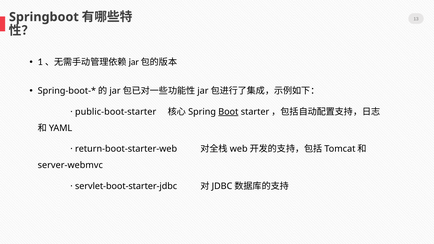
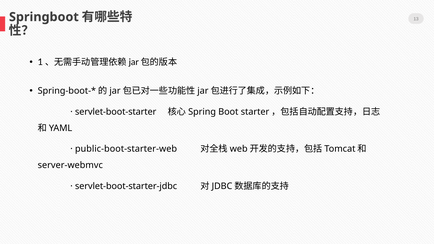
public-boot-starter: public-boot-starter -> servlet-boot-starter (116, 112)
Boot underline: present -> none (228, 112)
return-boot-starter-web: return-boot-starter-web -> public-boot-starter-web (126, 149)
